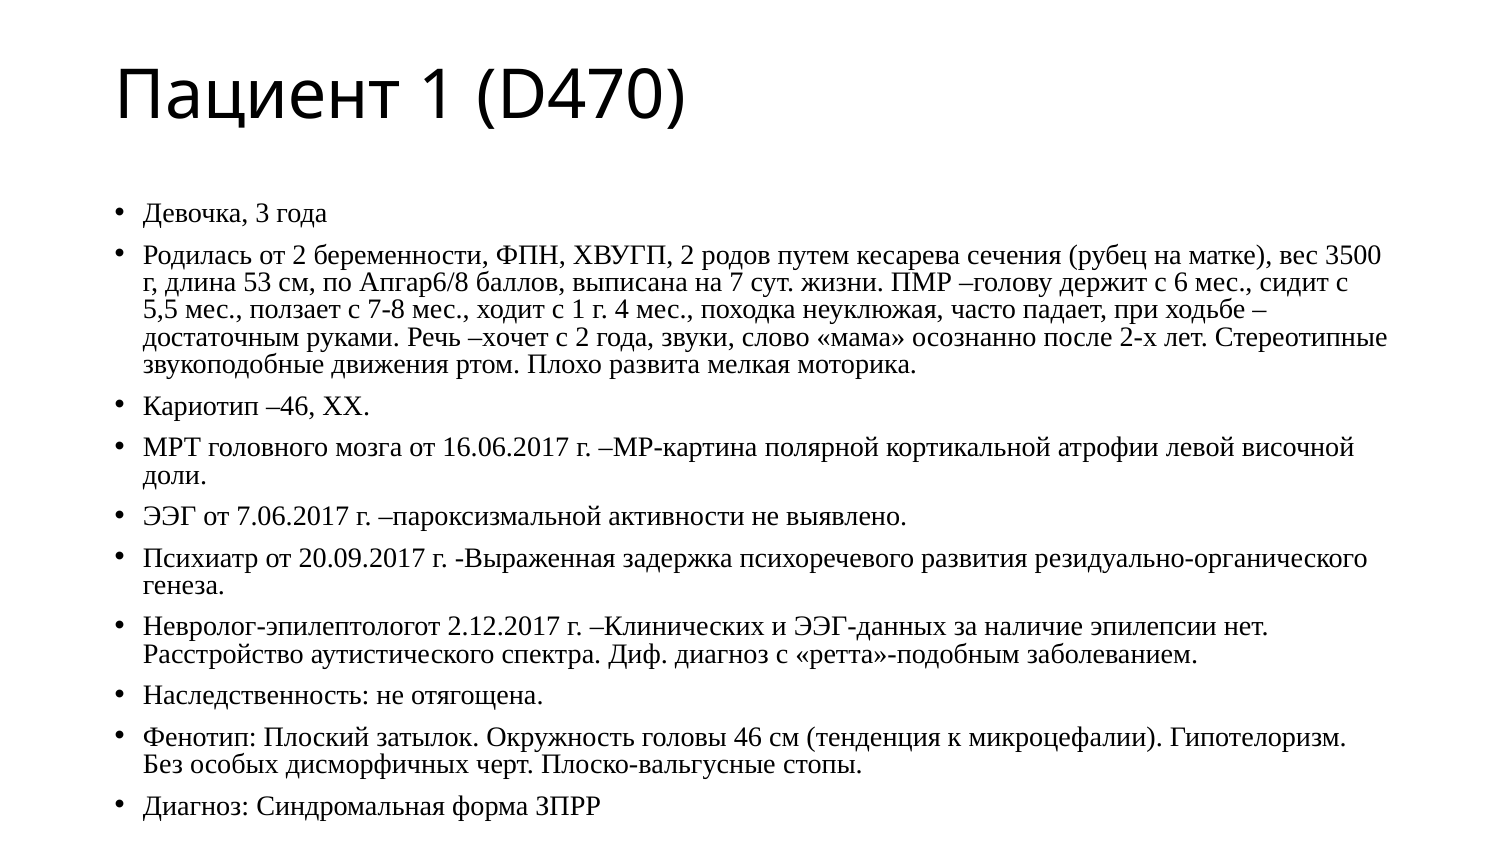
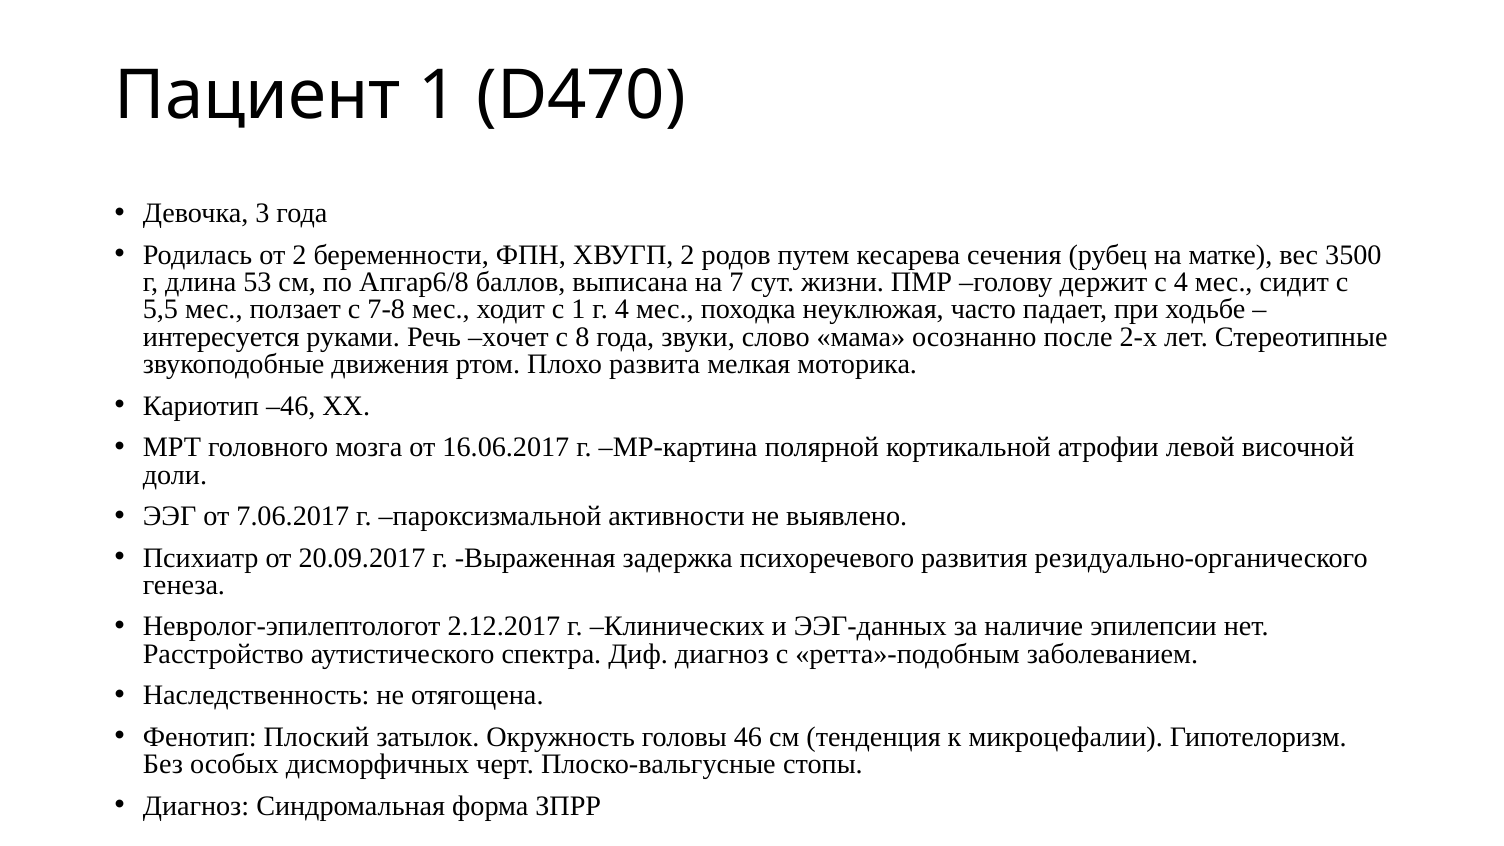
с 6: 6 -> 4 (1181, 282)
достаточным: достаточным -> интересуется (221, 337)
с 2: 2 -> 8 (582, 337)
